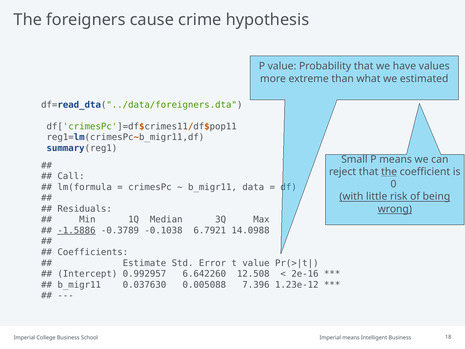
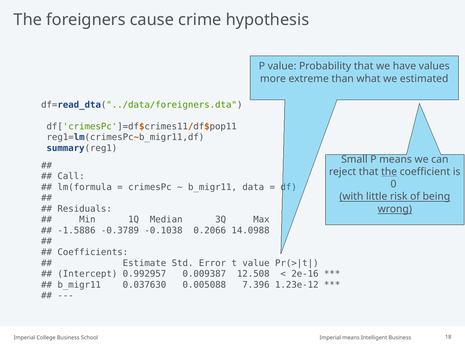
-1.5886 underline: present -> none (76, 230)
6.7921: 6.7921 -> 0.2066 (210, 230)
6.642260: 6.642260 -> 0.009387 (204, 274)
